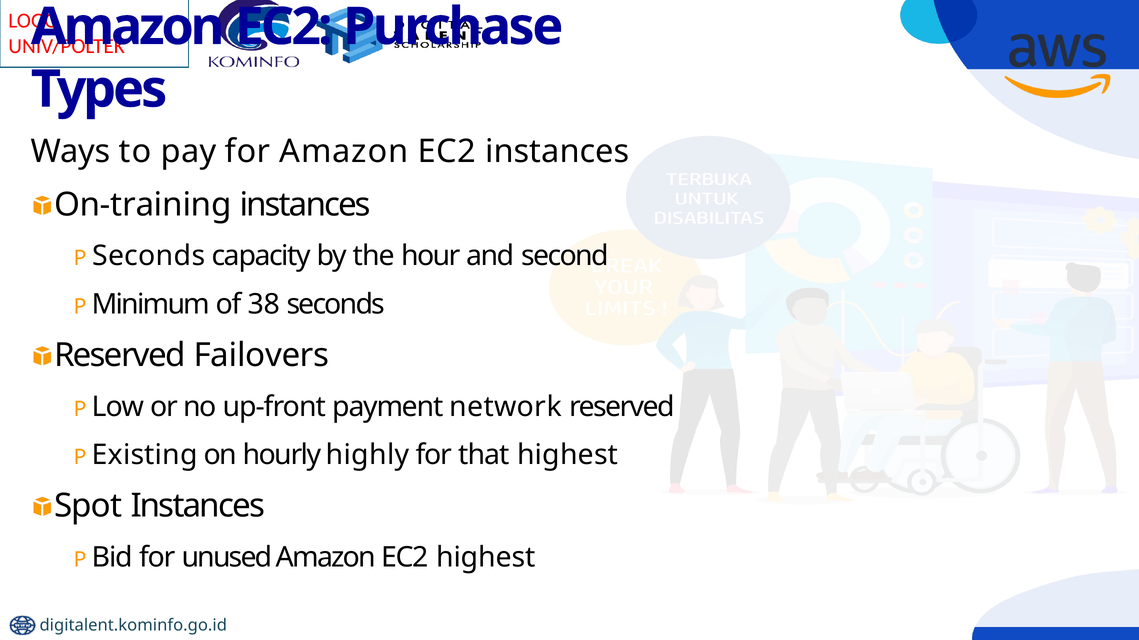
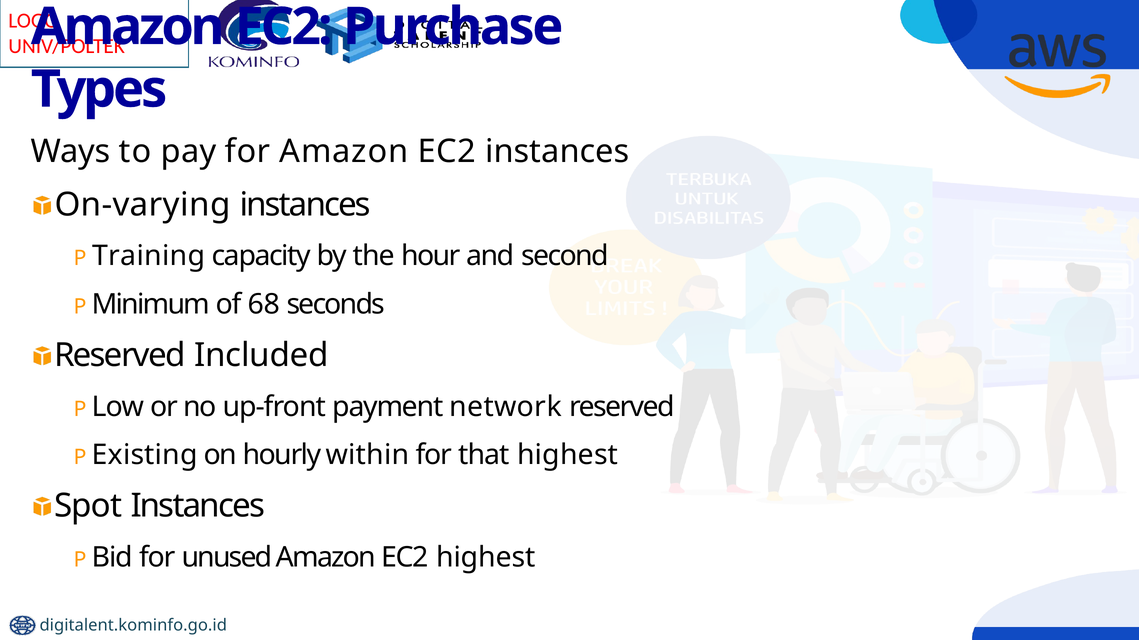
On-training: On-training -> On-varying (142, 205)
P Seconds: Seconds -> Training (149, 256)
38: 38 -> 68 (264, 305)
Failovers: Failovers -> Included (261, 356)
highly: highly -> within (368, 456)
